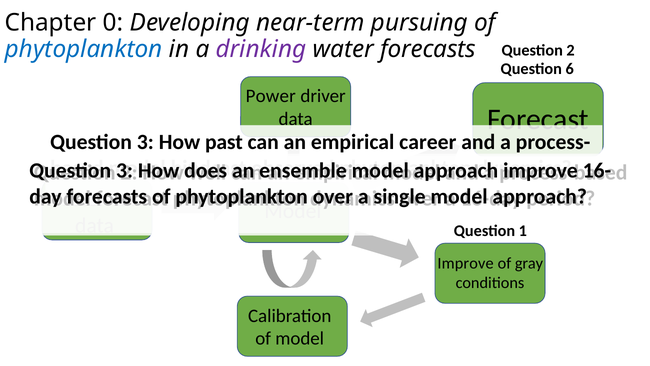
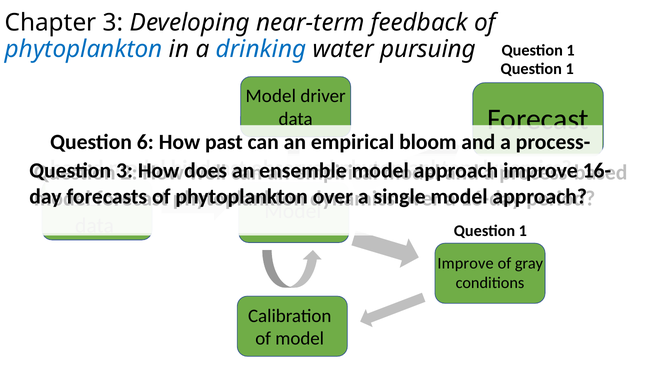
Chapter 0: 0 -> 3 (113, 23)
pursuing: pursuing -> feedback (419, 23)
drinking colour: purple -> blue (261, 49)
water forecasts: forecasts -> pursuing (428, 49)
2: 2 -> 1 (571, 50)
6: 6 -> 1 (570, 69)
Power: Power -> Model (271, 96)
3: 3 -> 6 (145, 142)
career: career -> bloom (428, 142)
